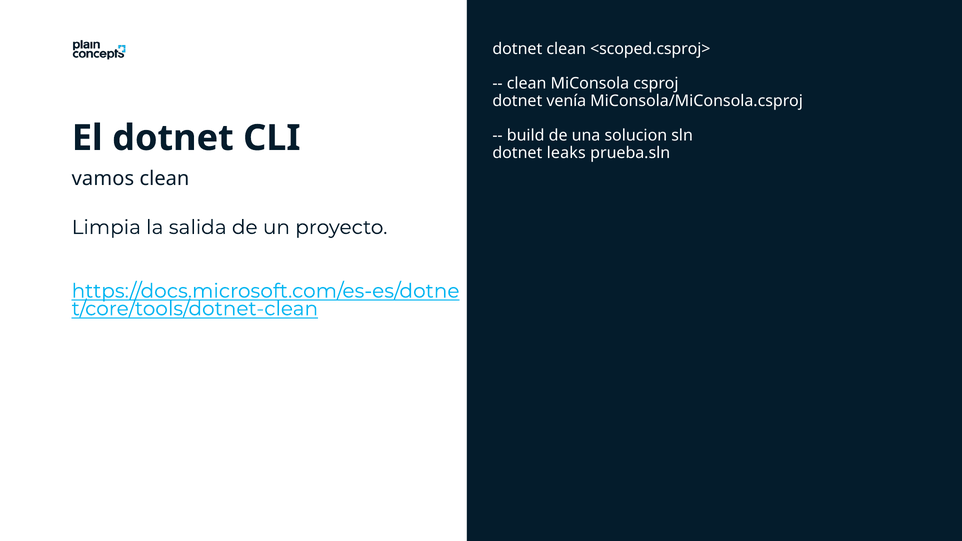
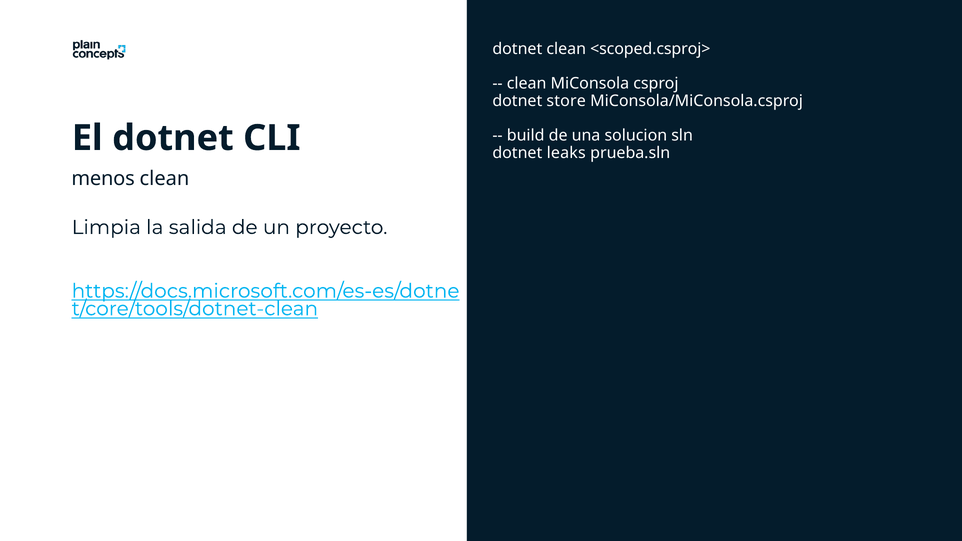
venía: venía -> store (566, 101)
vamos: vamos -> menos (103, 179)
